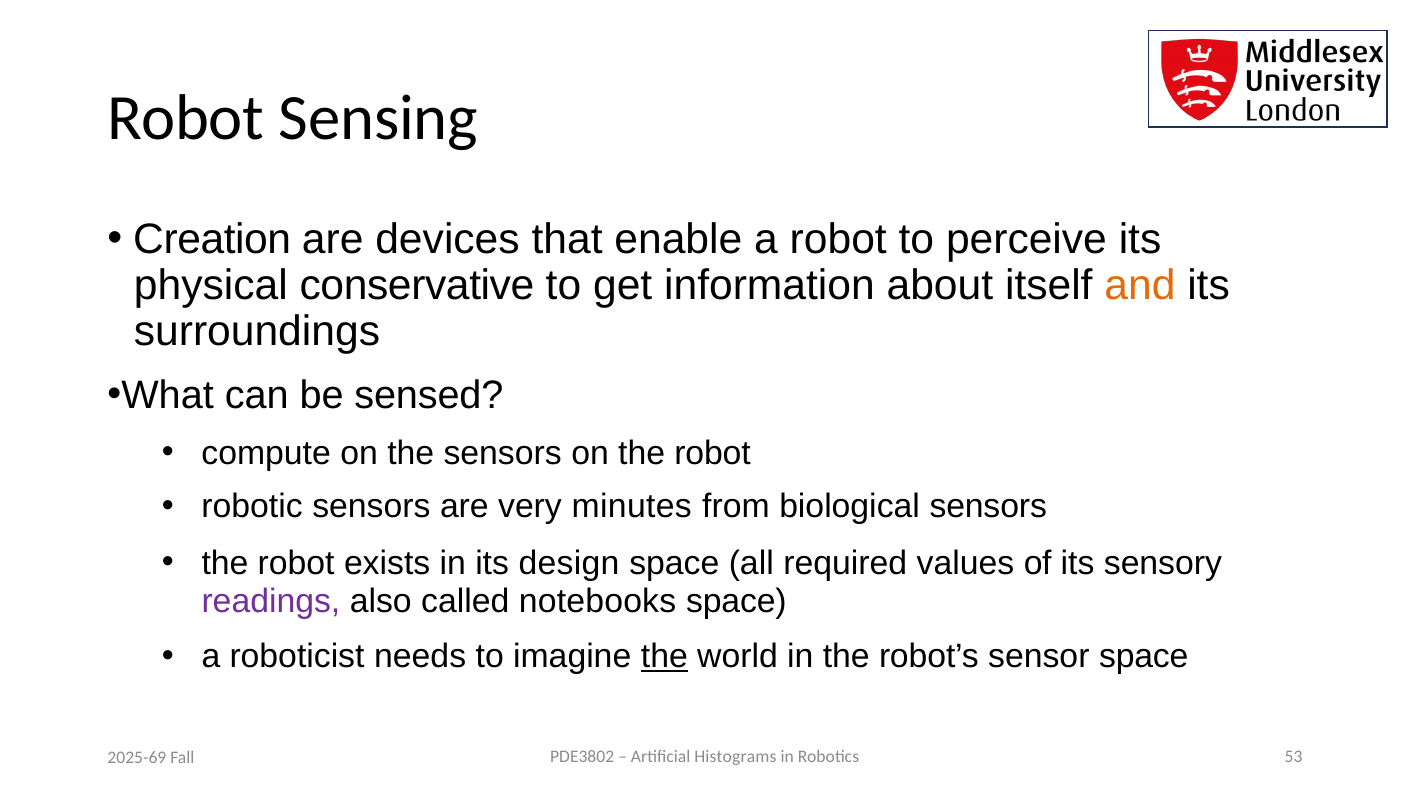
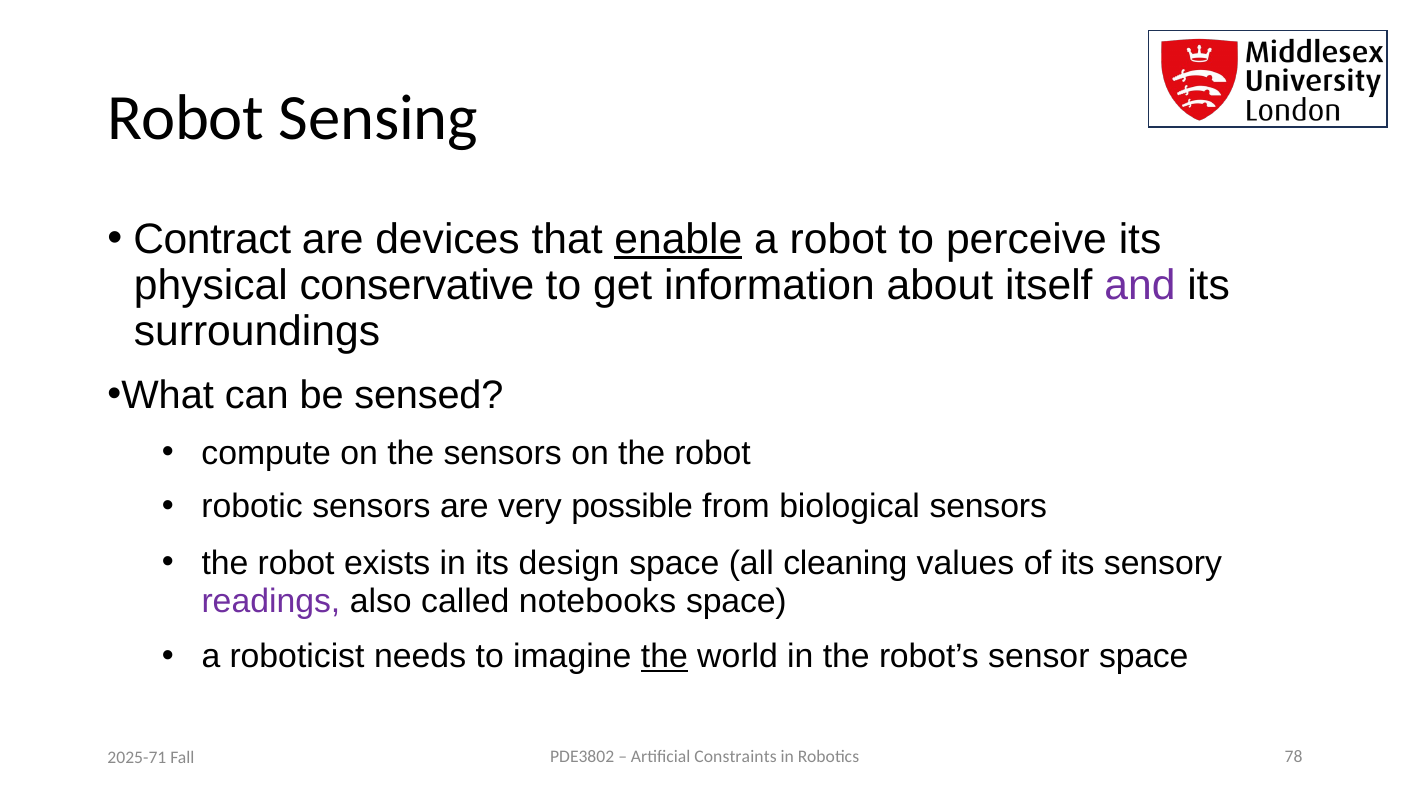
Creation: Creation -> Contract (212, 239)
enable underline: none -> present (678, 239)
and colour: orange -> purple (1140, 285)
minutes: minutes -> possible (632, 507)
required: required -> cleaning (845, 563)
Histograms: Histograms -> Constraints (735, 757)
53: 53 -> 78 (1294, 757)
2025-69: 2025-69 -> 2025-71 (137, 757)
